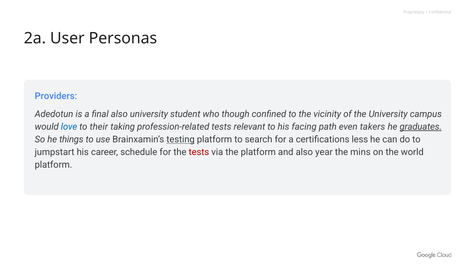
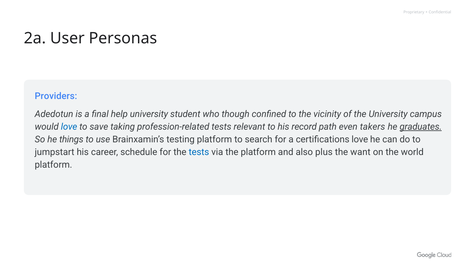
final also: also -> help (119, 114)
their: their -> save (99, 127)
facing: facing -> record (304, 127)
testing underline: present -> none (181, 140)
certifications less: less -> love (360, 140)
tests colour: red -> blue (199, 152)
year: year -> plus (324, 152)
mins: mins -> want (360, 152)
